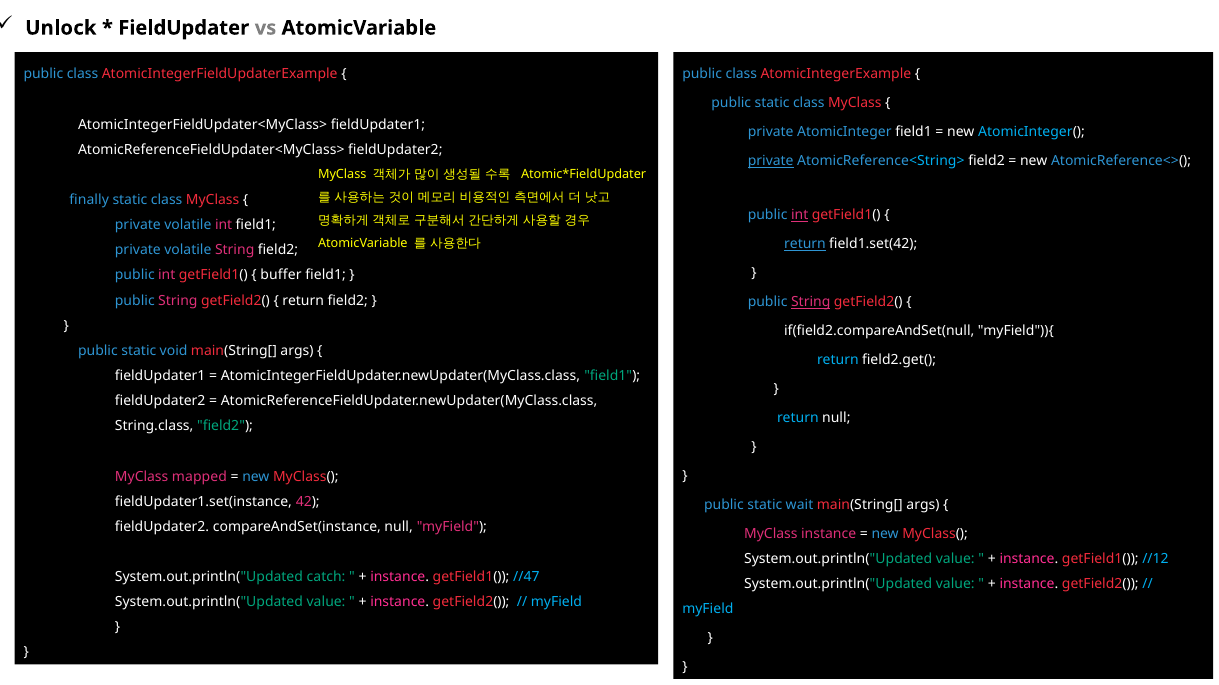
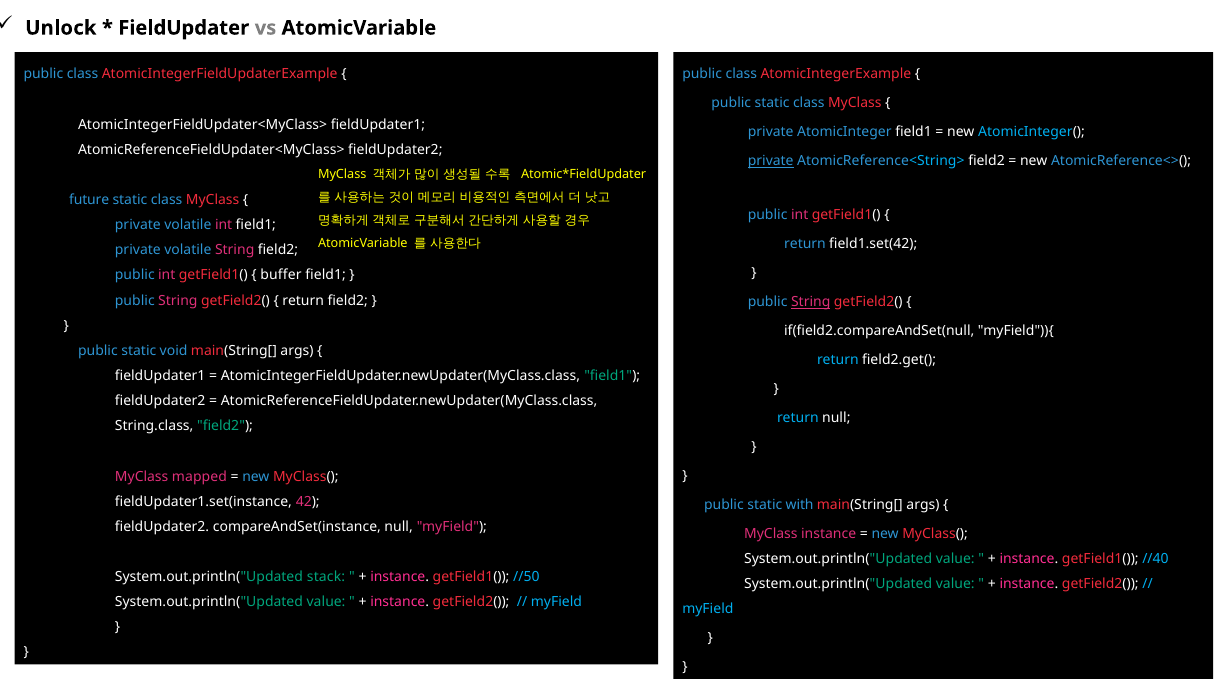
finally: finally -> future (89, 200)
int underline: present -> none (800, 215)
return underline: present -> none (805, 244)
wait: wait -> with (800, 505)
//12: //12 -> //40 (1155, 559)
catch: catch -> stack (326, 578)
//47: //47 -> //50 (526, 578)
